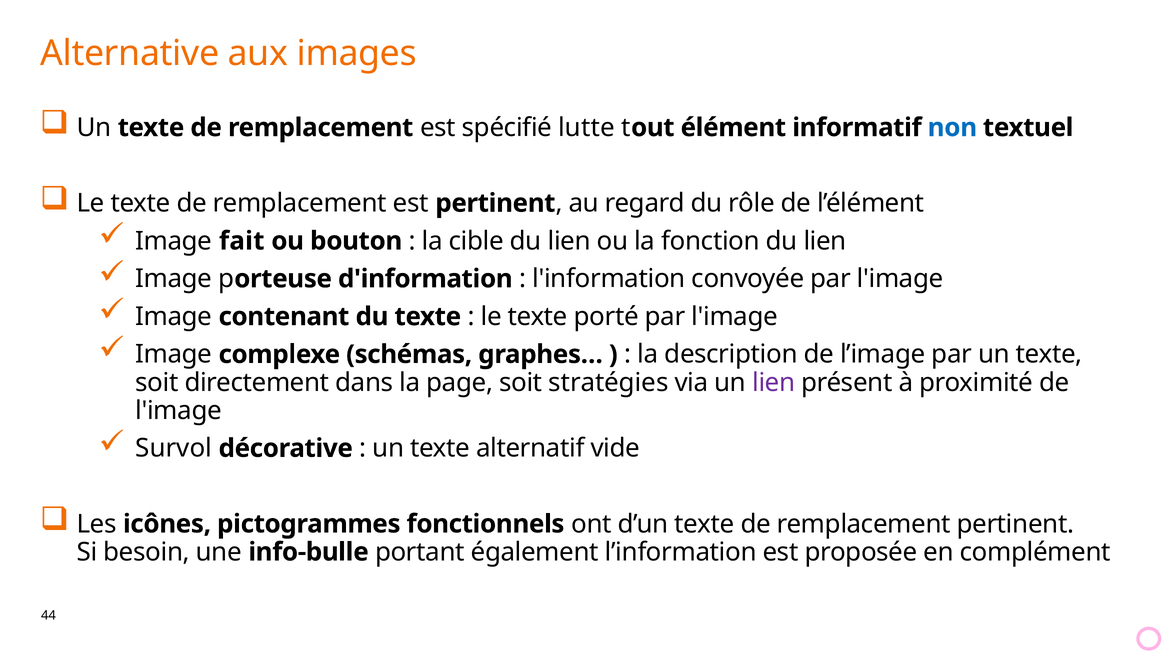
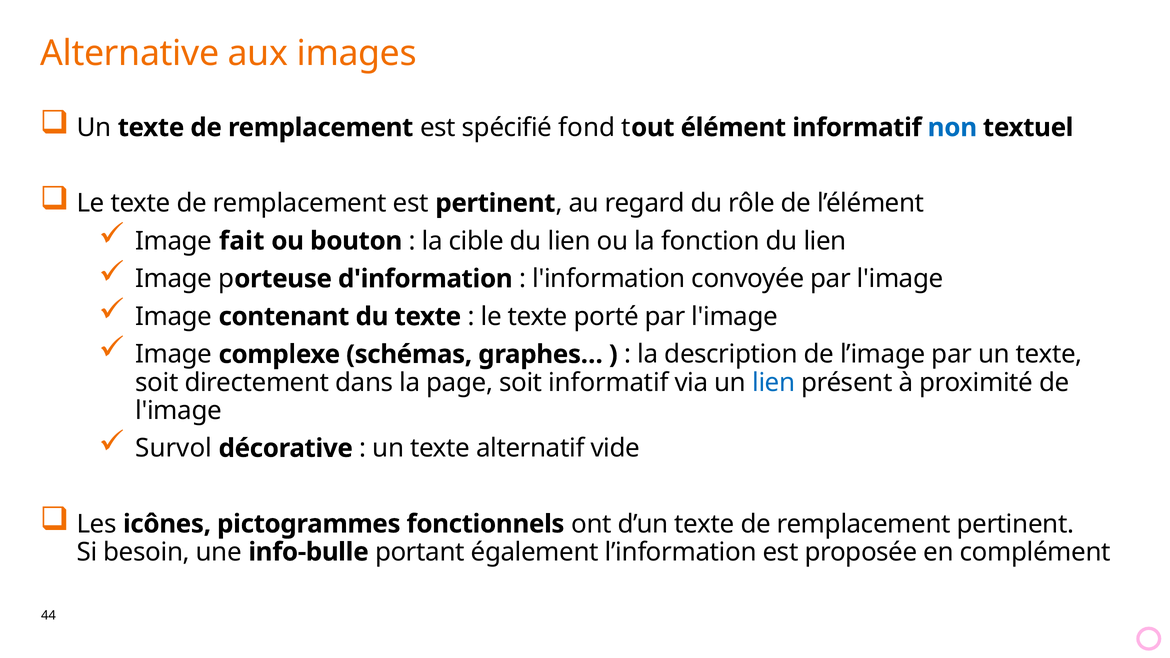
lutte: lutte -> fond (587, 128)
soit stratégies: stratégies -> informatif (609, 383)
lien colour: purple -> blue (774, 383)
